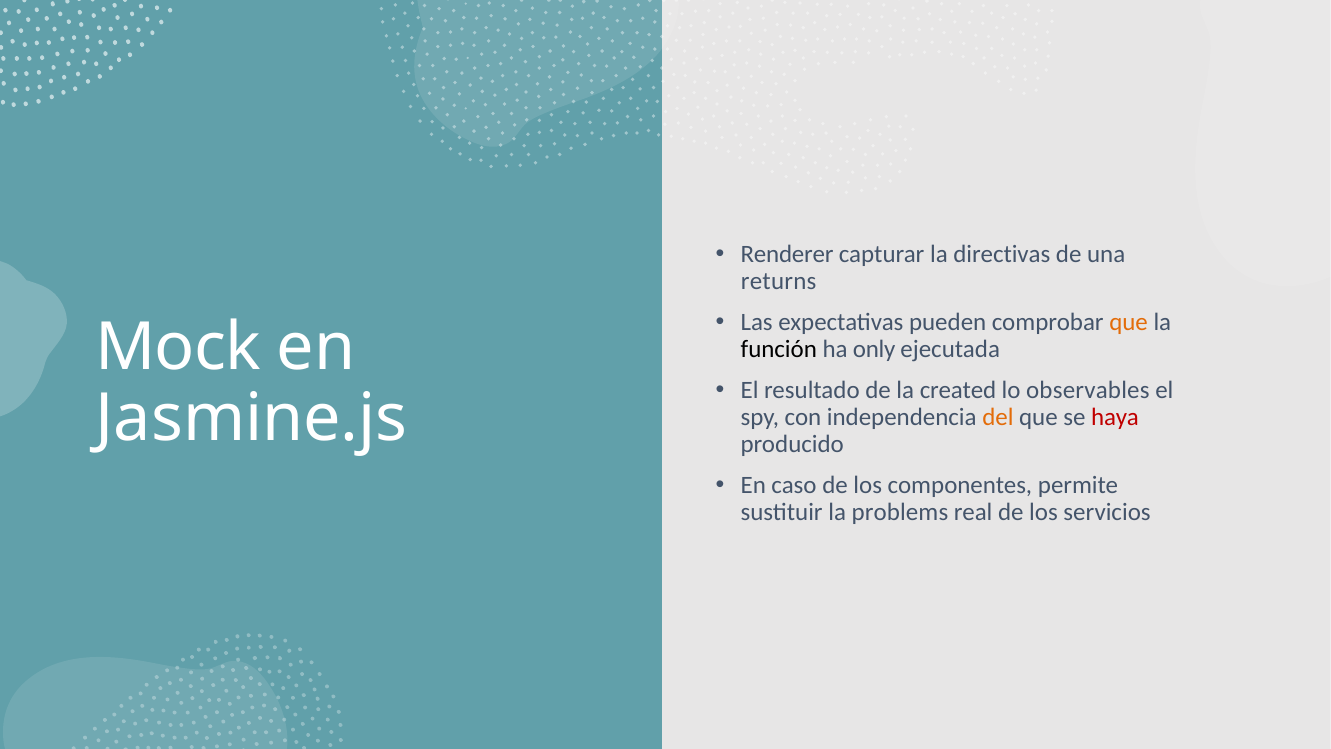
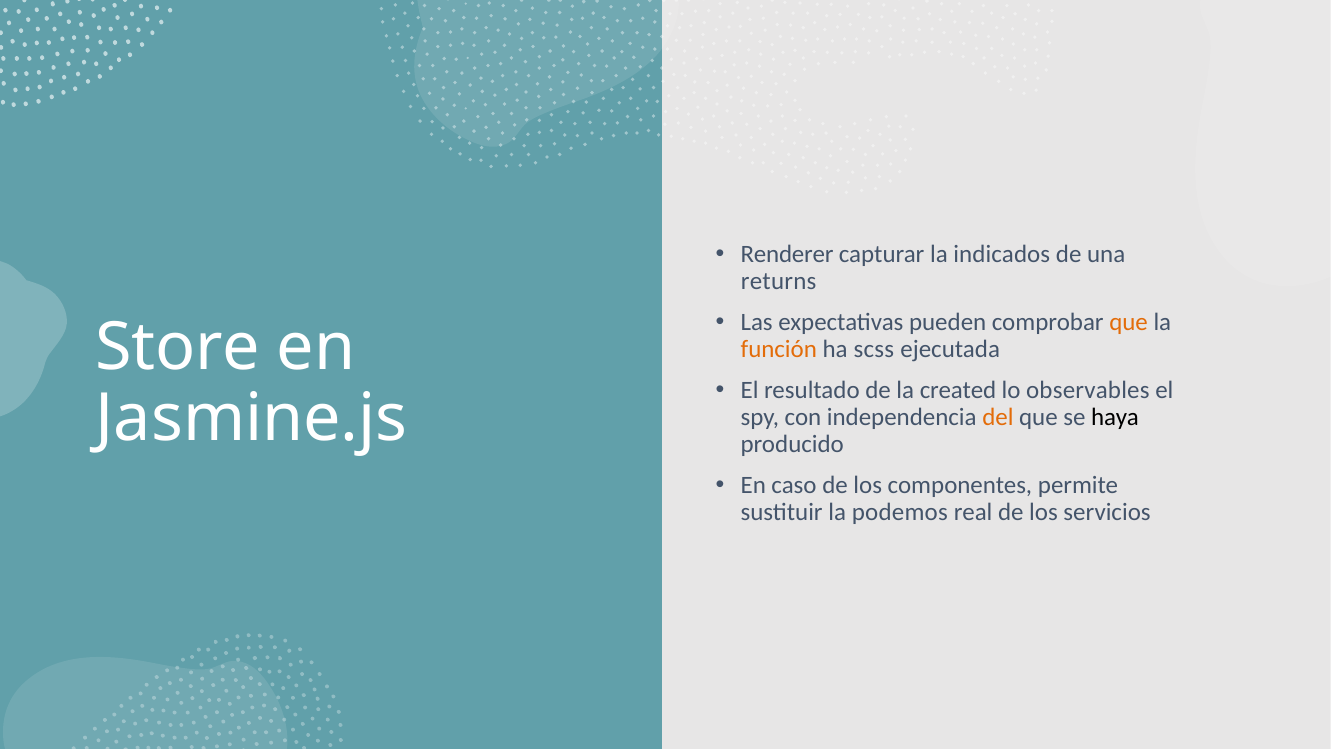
directivas: directivas -> indicados (1002, 255)
Mock: Mock -> Store (178, 347)
función colour: black -> orange (779, 349)
only: only -> scss (874, 349)
haya colour: red -> black (1115, 417)
problems: problems -> podemos (900, 512)
